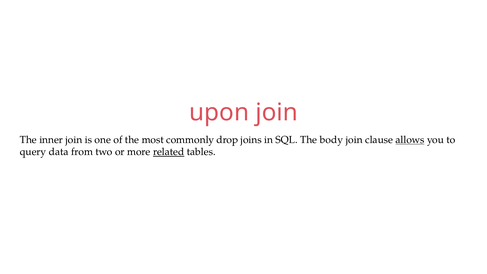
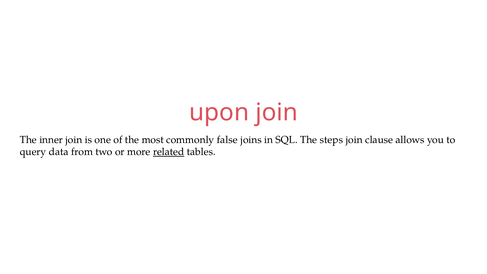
drop: drop -> false (227, 140)
body: body -> steps (331, 140)
allows underline: present -> none (410, 140)
